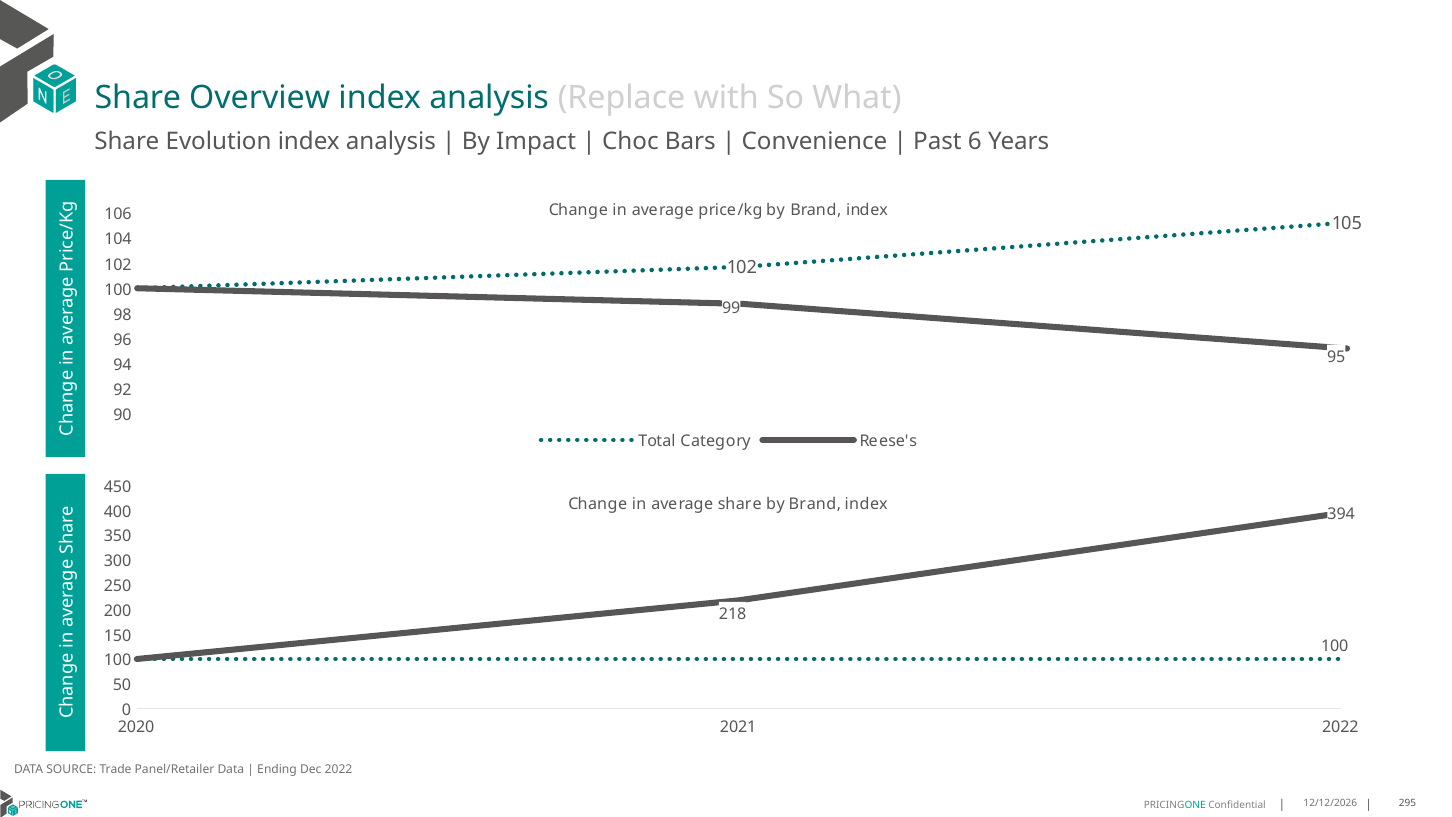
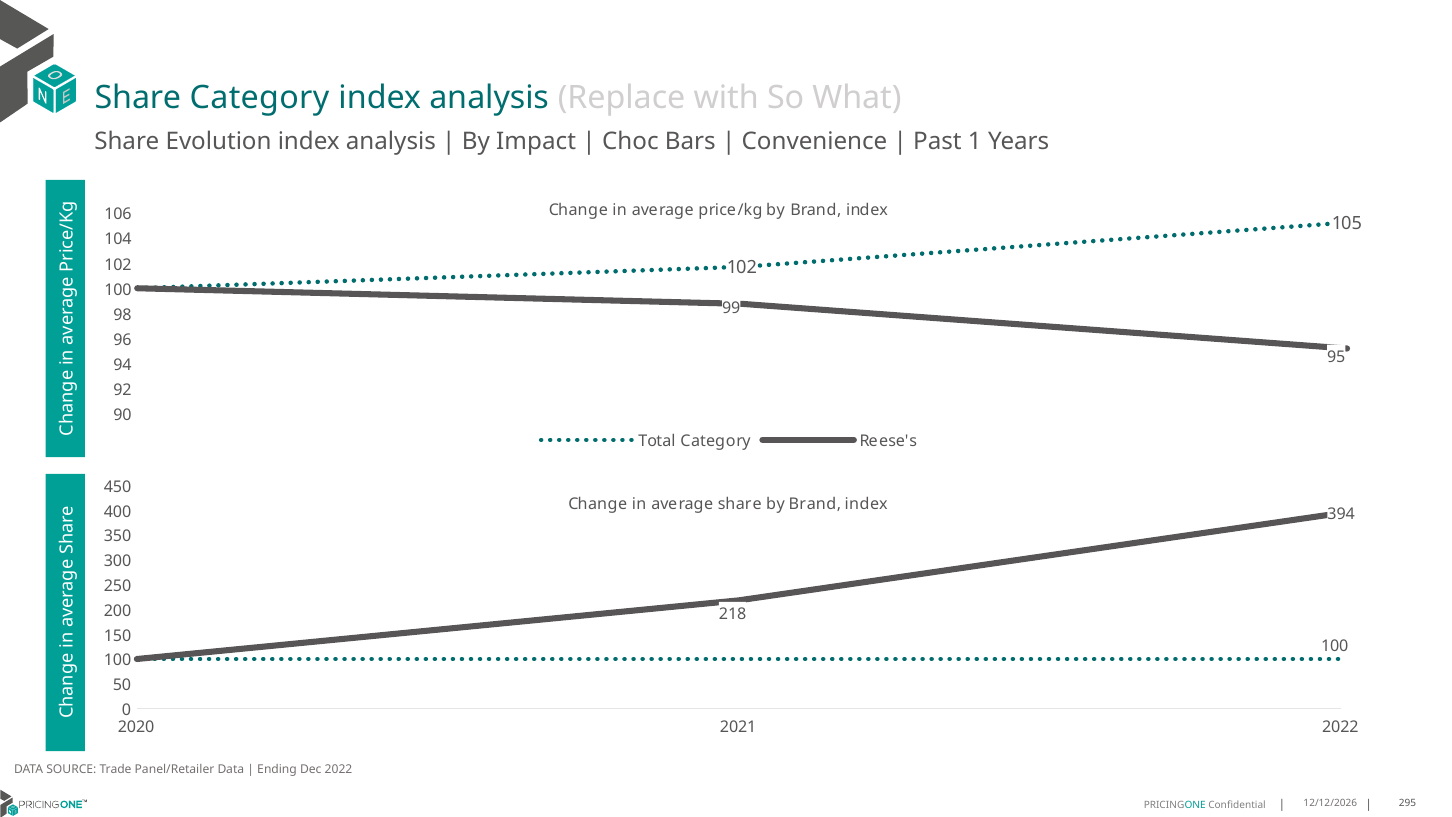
Share Overview: Overview -> Category (259, 98)
6: 6 -> 1 (975, 142)
